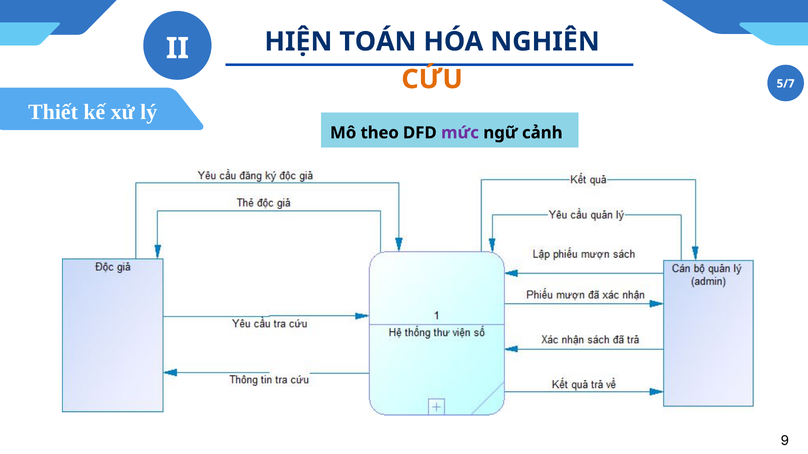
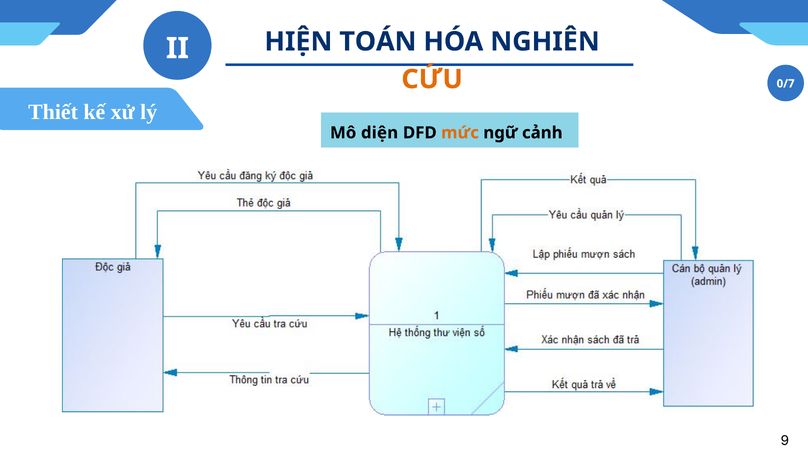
5/7: 5/7 -> 0/7 (786, 84)
theo: theo -> diện (380, 133)
mức colour: purple -> orange (460, 133)
